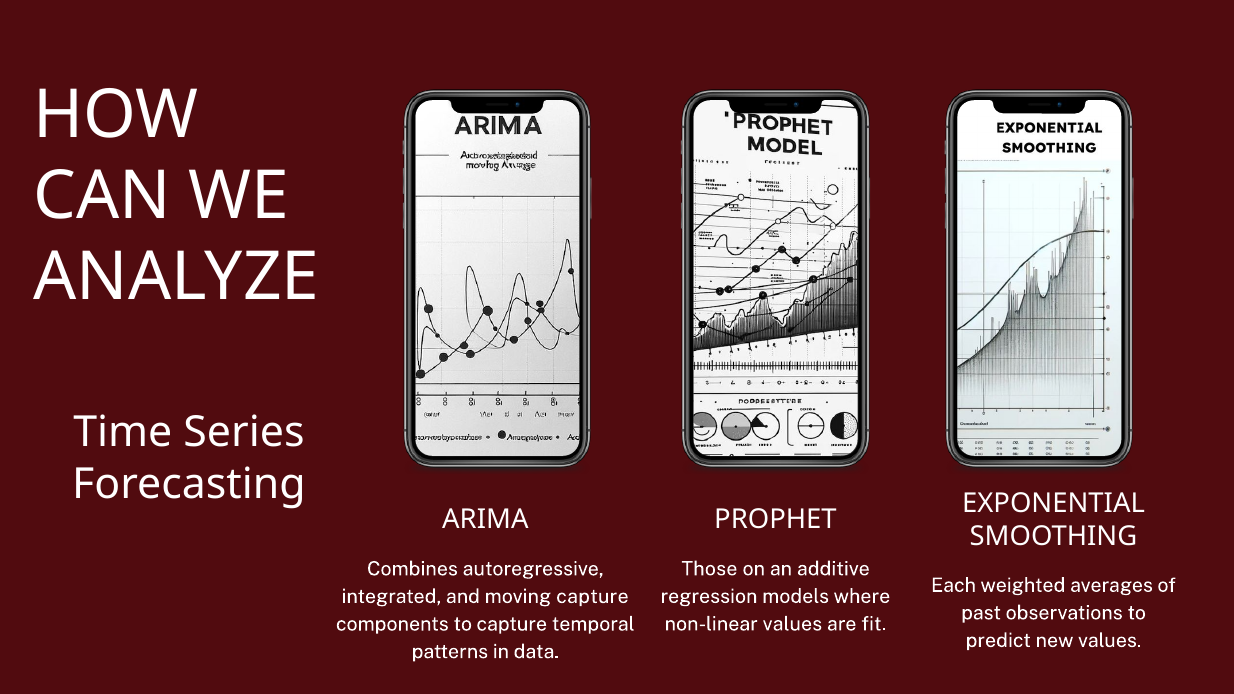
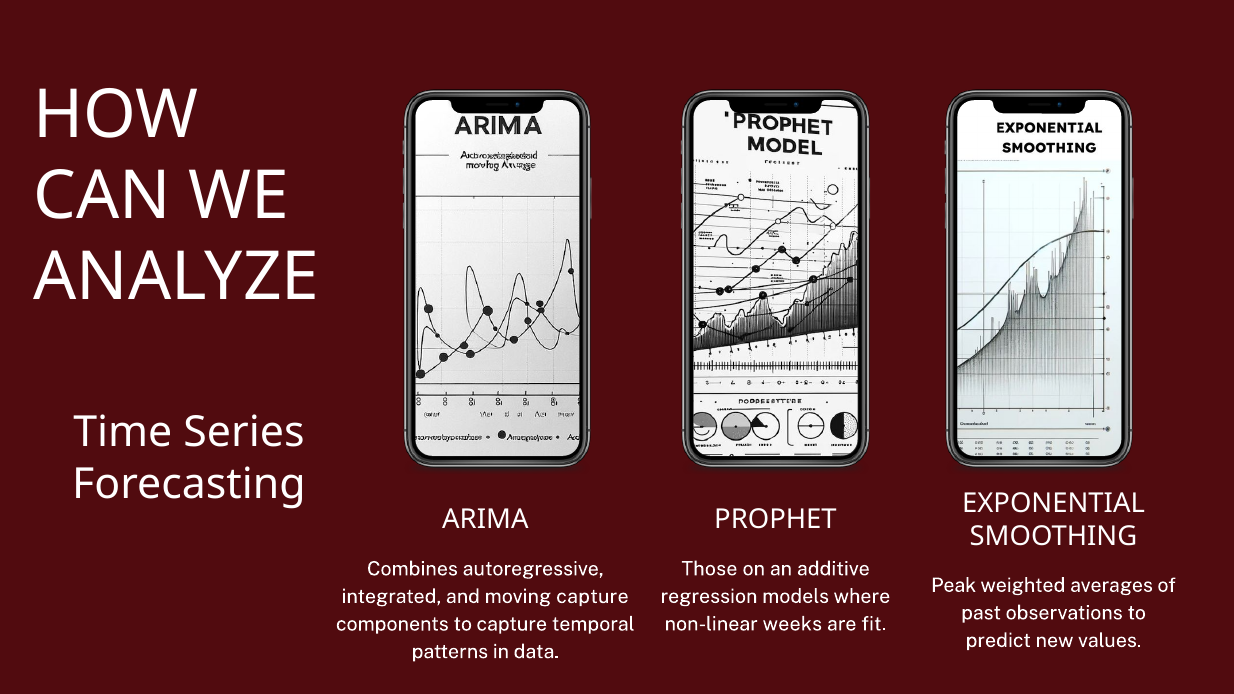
Each: Each -> Peak (954, 585)
non-linear values: values -> weeks (792, 624)
